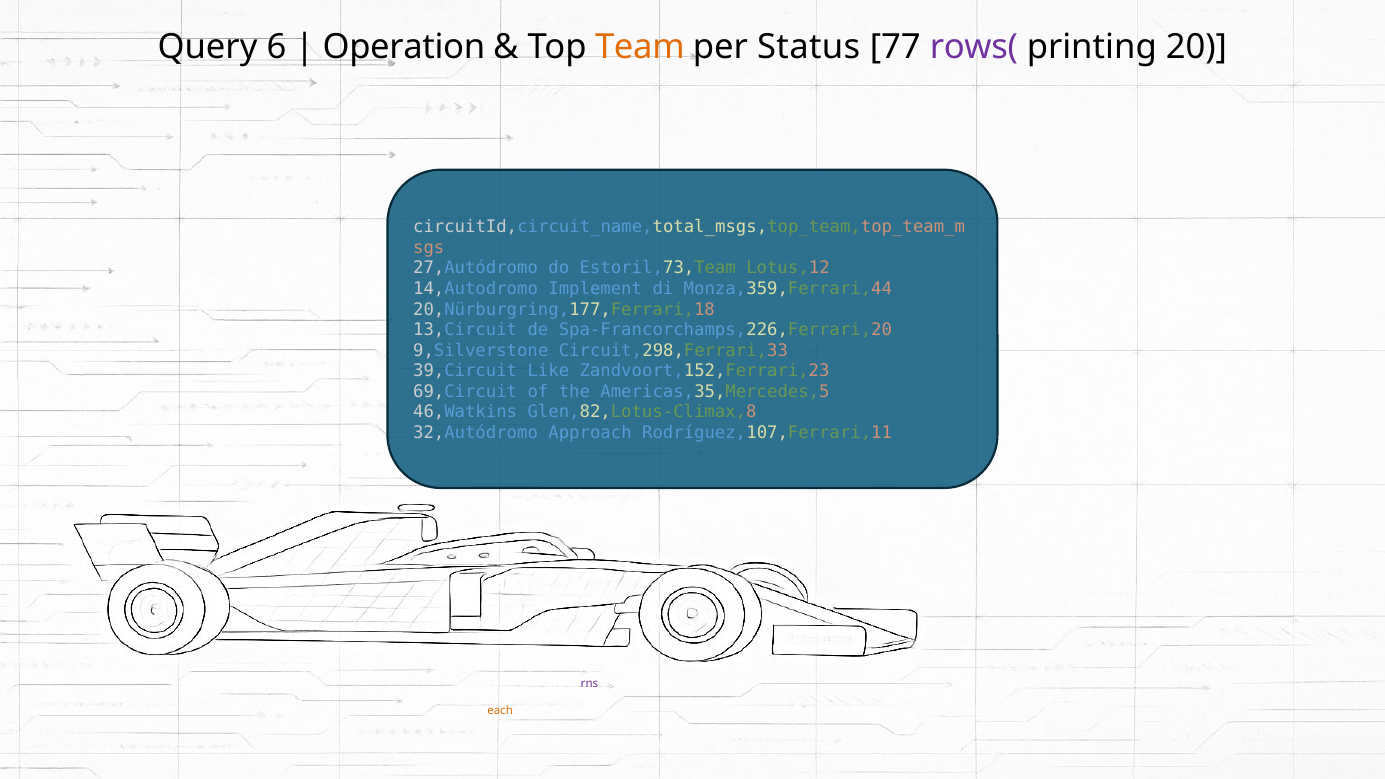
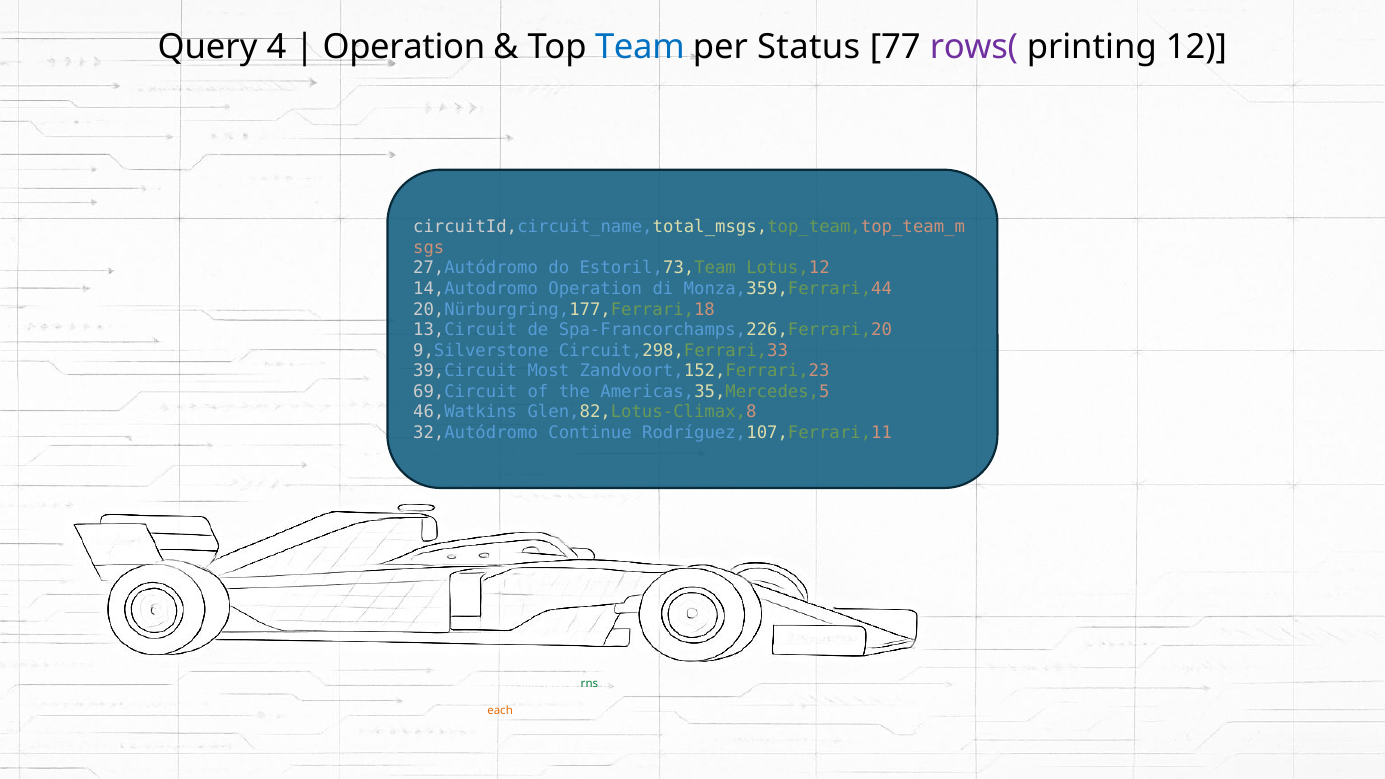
6: 6 -> 4 (276, 48)
Team colour: orange -> blue (640, 48)
20: 20 -> 12 (1196, 48)
14,Autodromo Implement: Implement -> Operation (595, 289)
Like: Like -> Most (548, 371)
Approach: Approach -> Continue (590, 433)
rns colour: purple -> green (589, 683)
